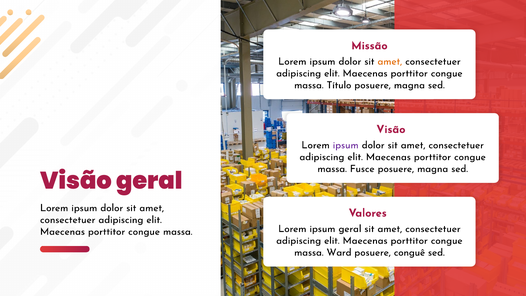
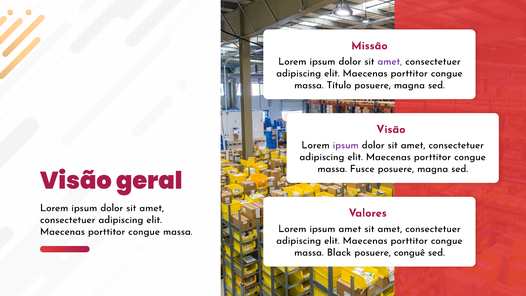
amet colour: orange -> purple (390, 61)
ipsum geral: geral -> amet (350, 229)
Ward: Ward -> Black (339, 252)
